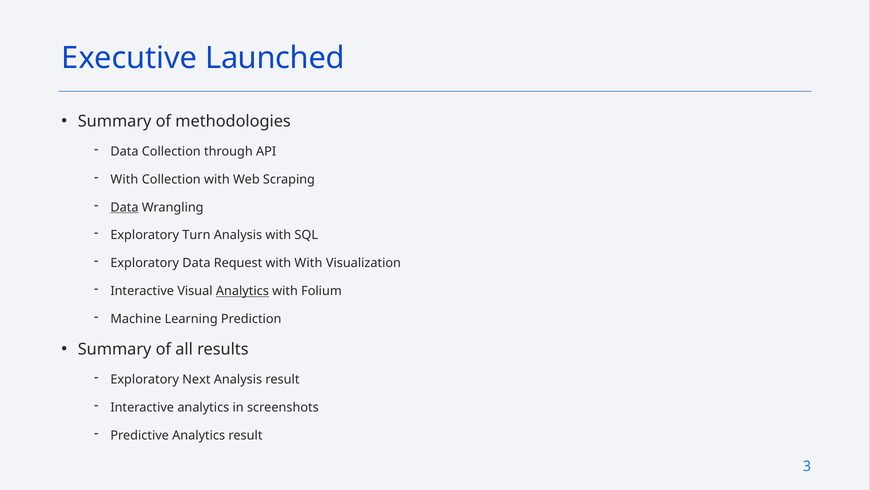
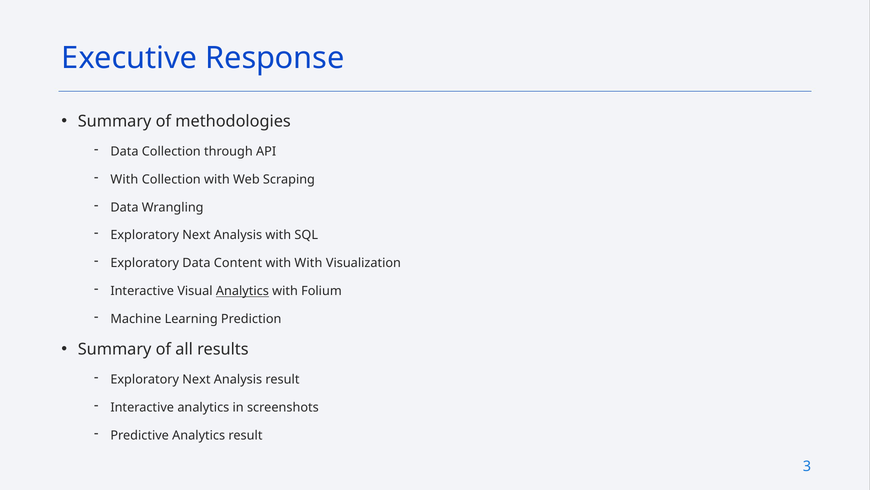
Launched: Launched -> Response (275, 58)
Data underline: present -> none (124, 207)
Turn: Turn -> Next (196, 235)
Request: Request -> Content (238, 263)
